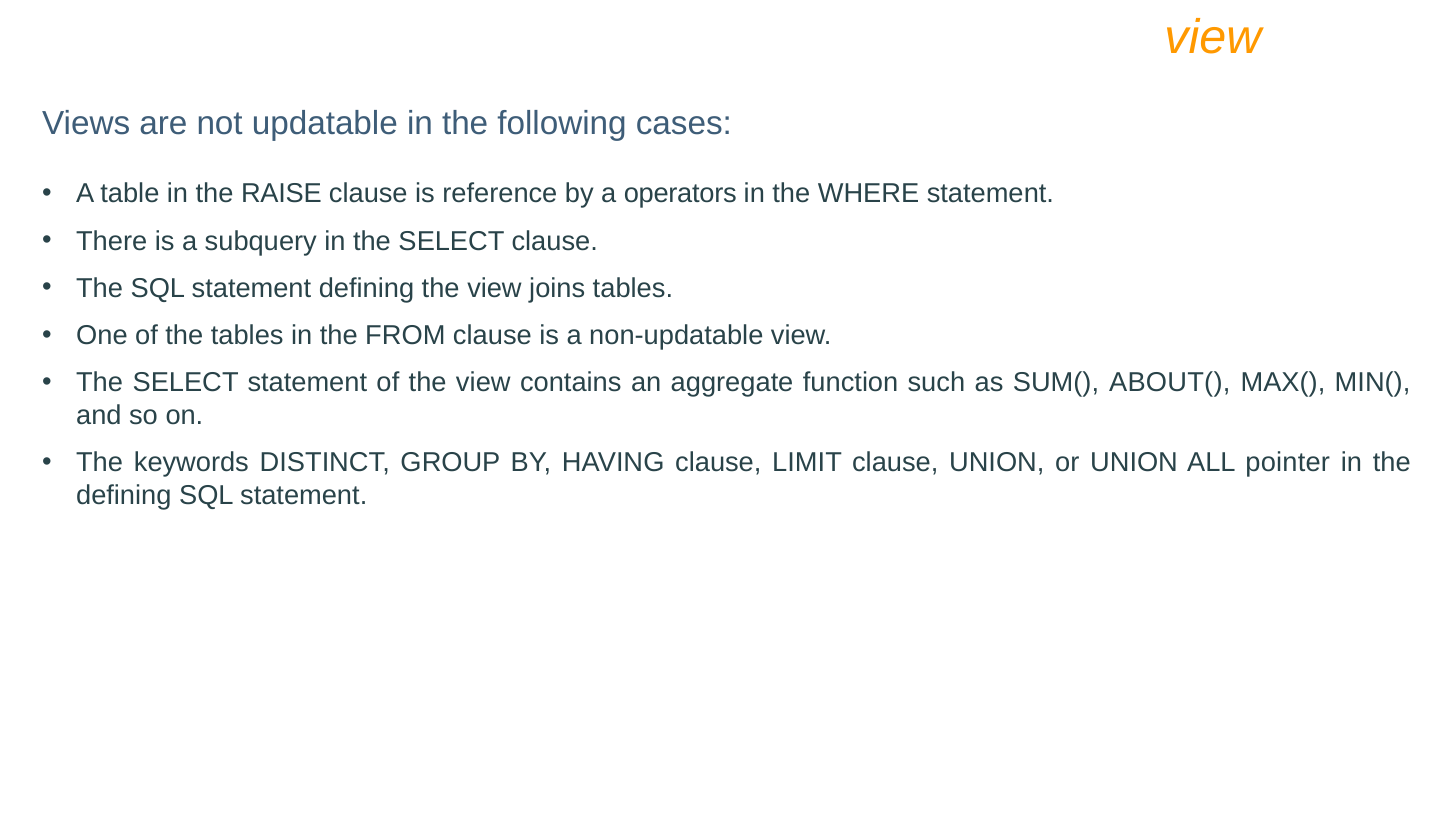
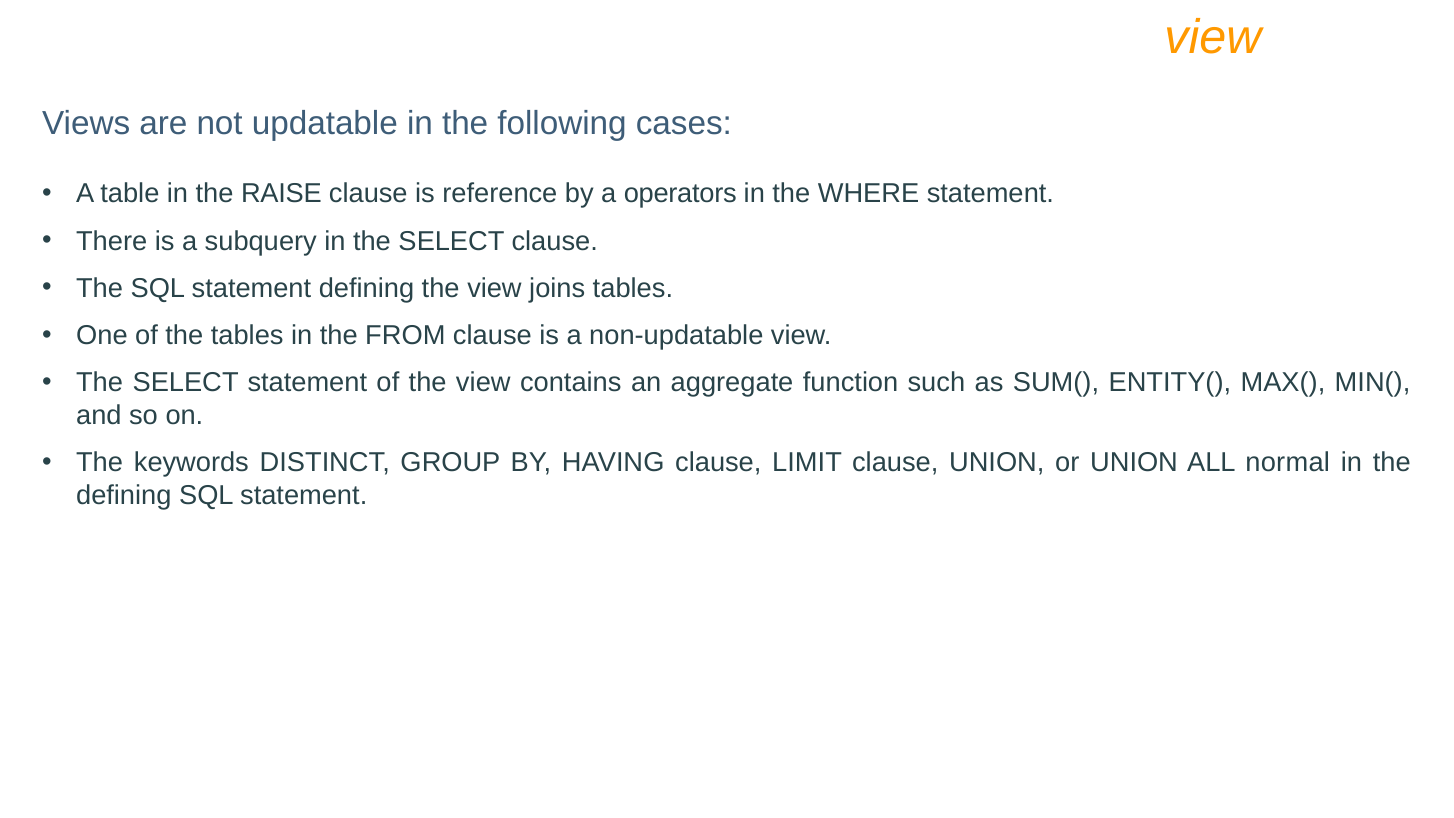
ABOUT(: ABOUT( -> ENTITY( (1170, 383)
pointer: pointer -> normal (1288, 463)
